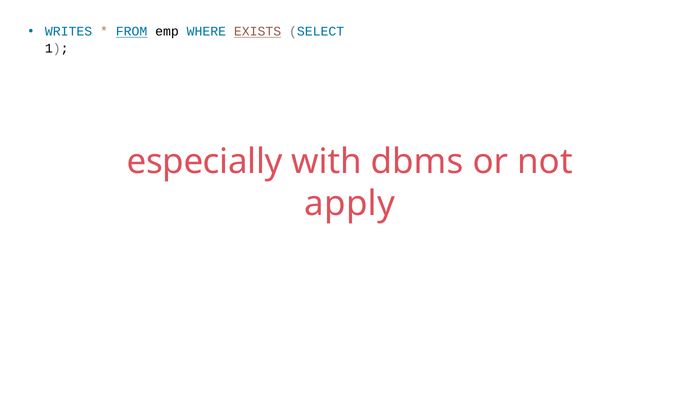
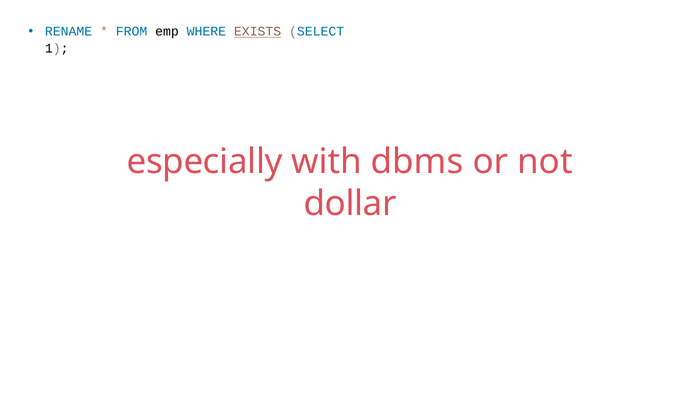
WRITES: WRITES -> RENAME (69, 32)
FROM underline: present -> none (132, 32)
apply: apply -> dollar (350, 204)
